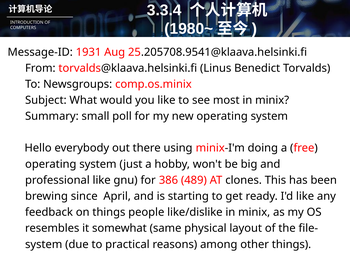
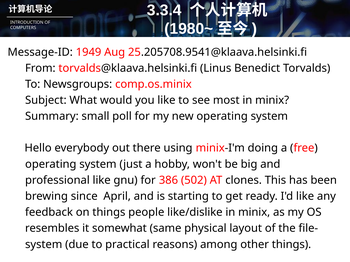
1931: 1931 -> 1949 (89, 52)
489: 489 -> 502 (194, 181)
